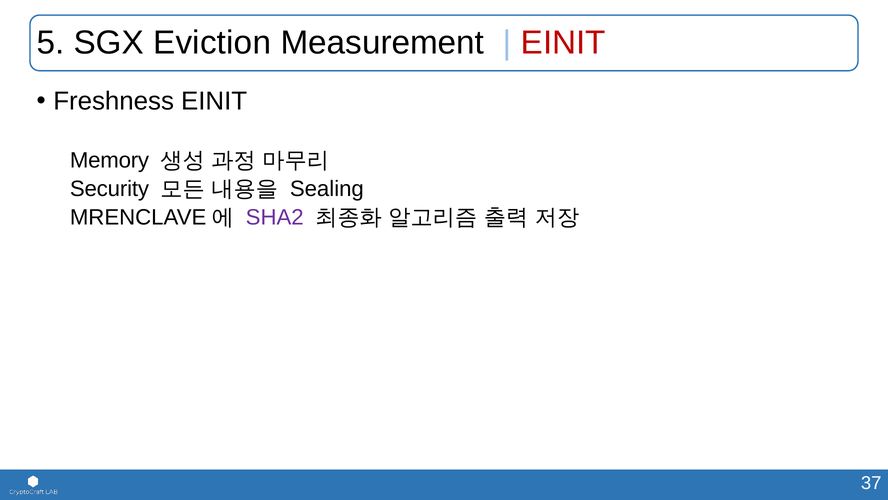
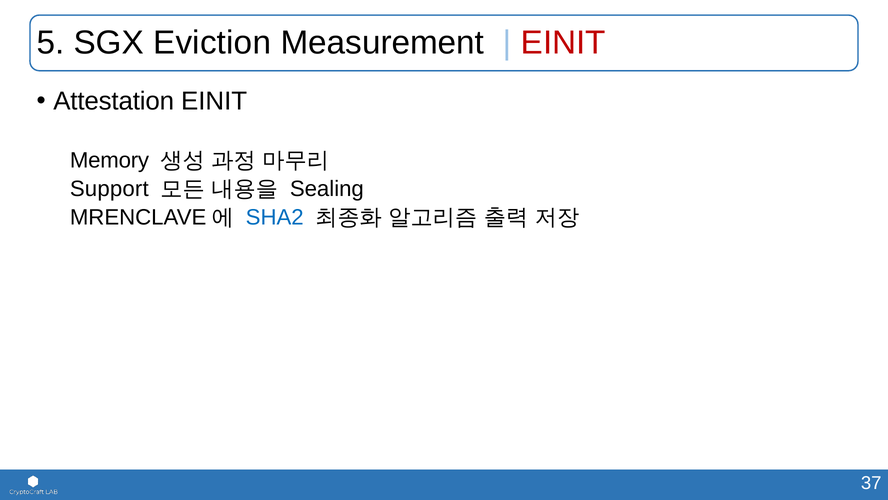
Freshness: Freshness -> Attestation (114, 101)
Security: Security -> Support (109, 189)
SHA2 colour: purple -> blue (275, 217)
